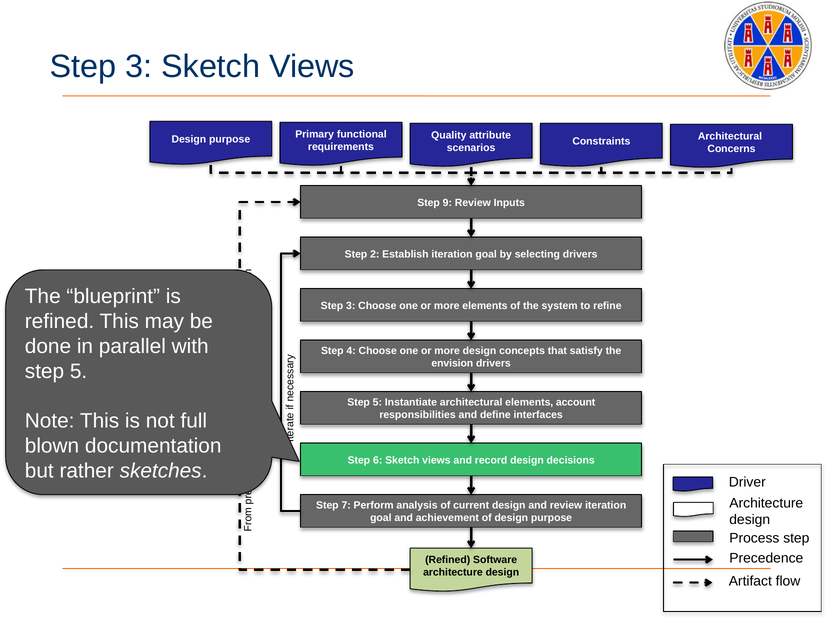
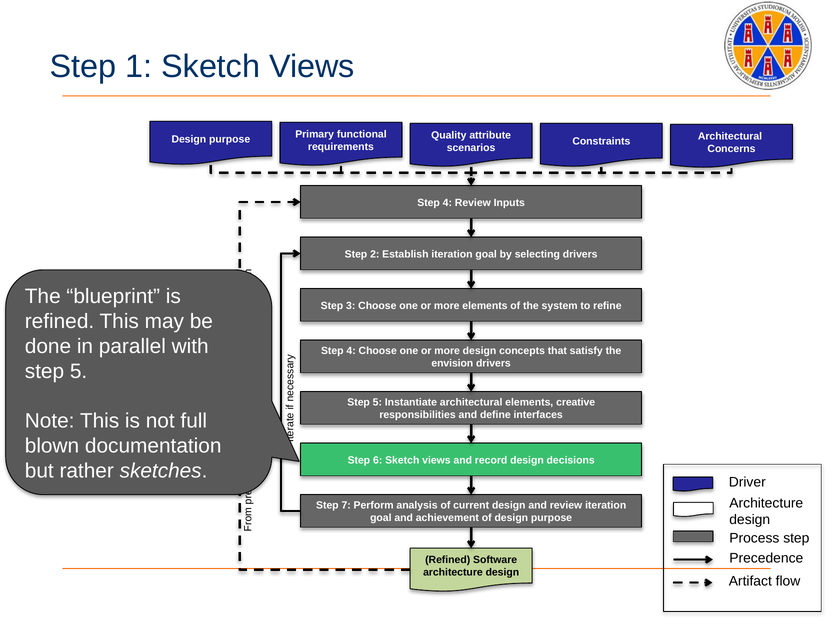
3: 3 -> 1 (139, 67)
9: 9 -> 4 (447, 203)
account: account -> creative (576, 403)
